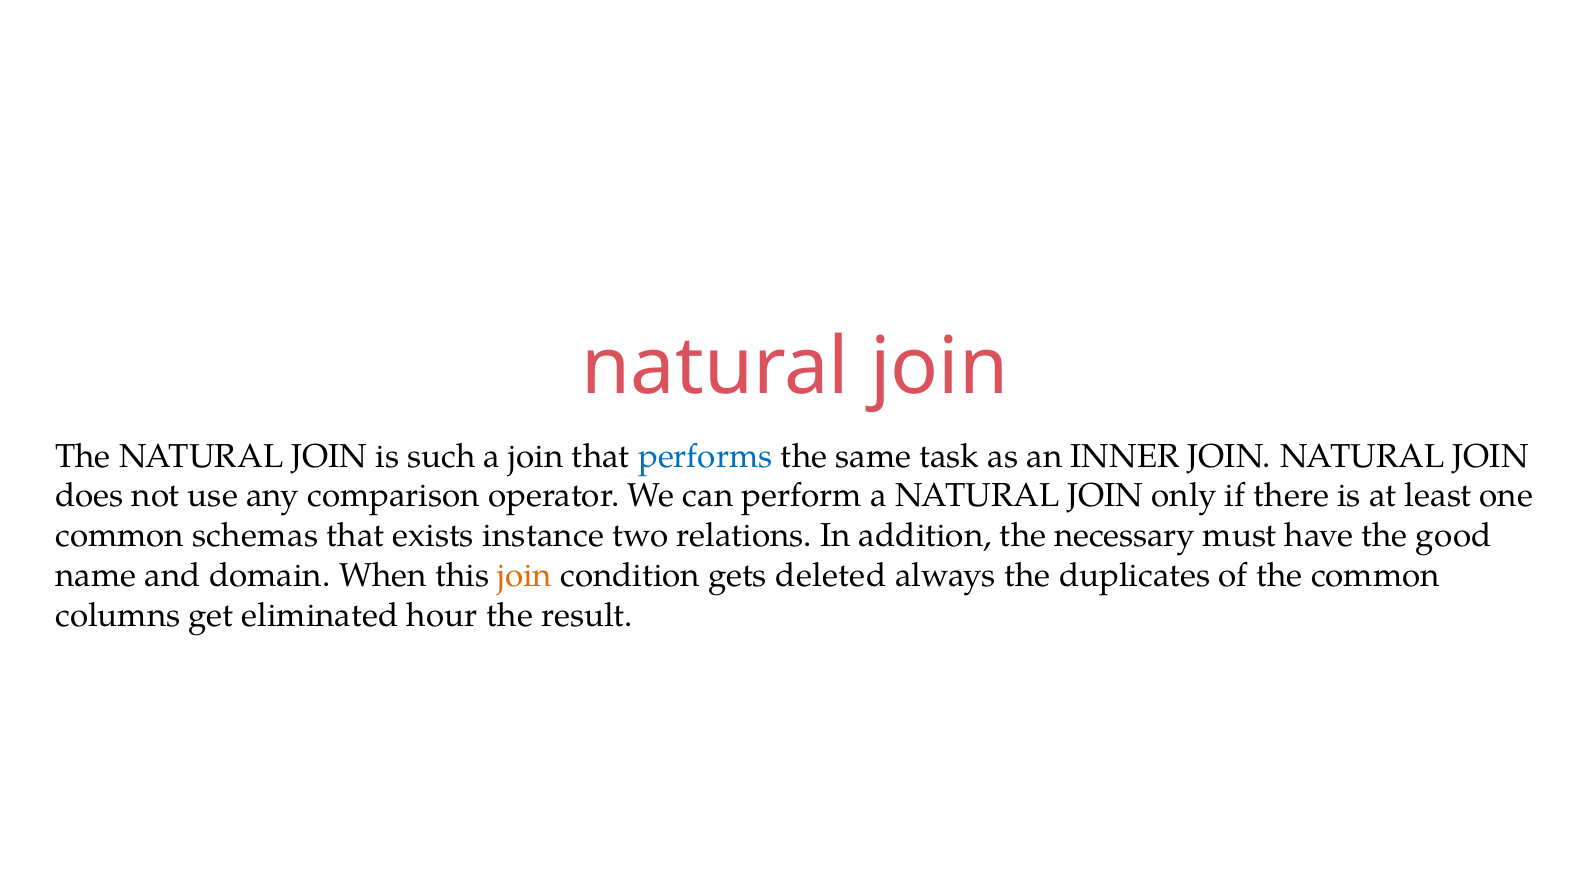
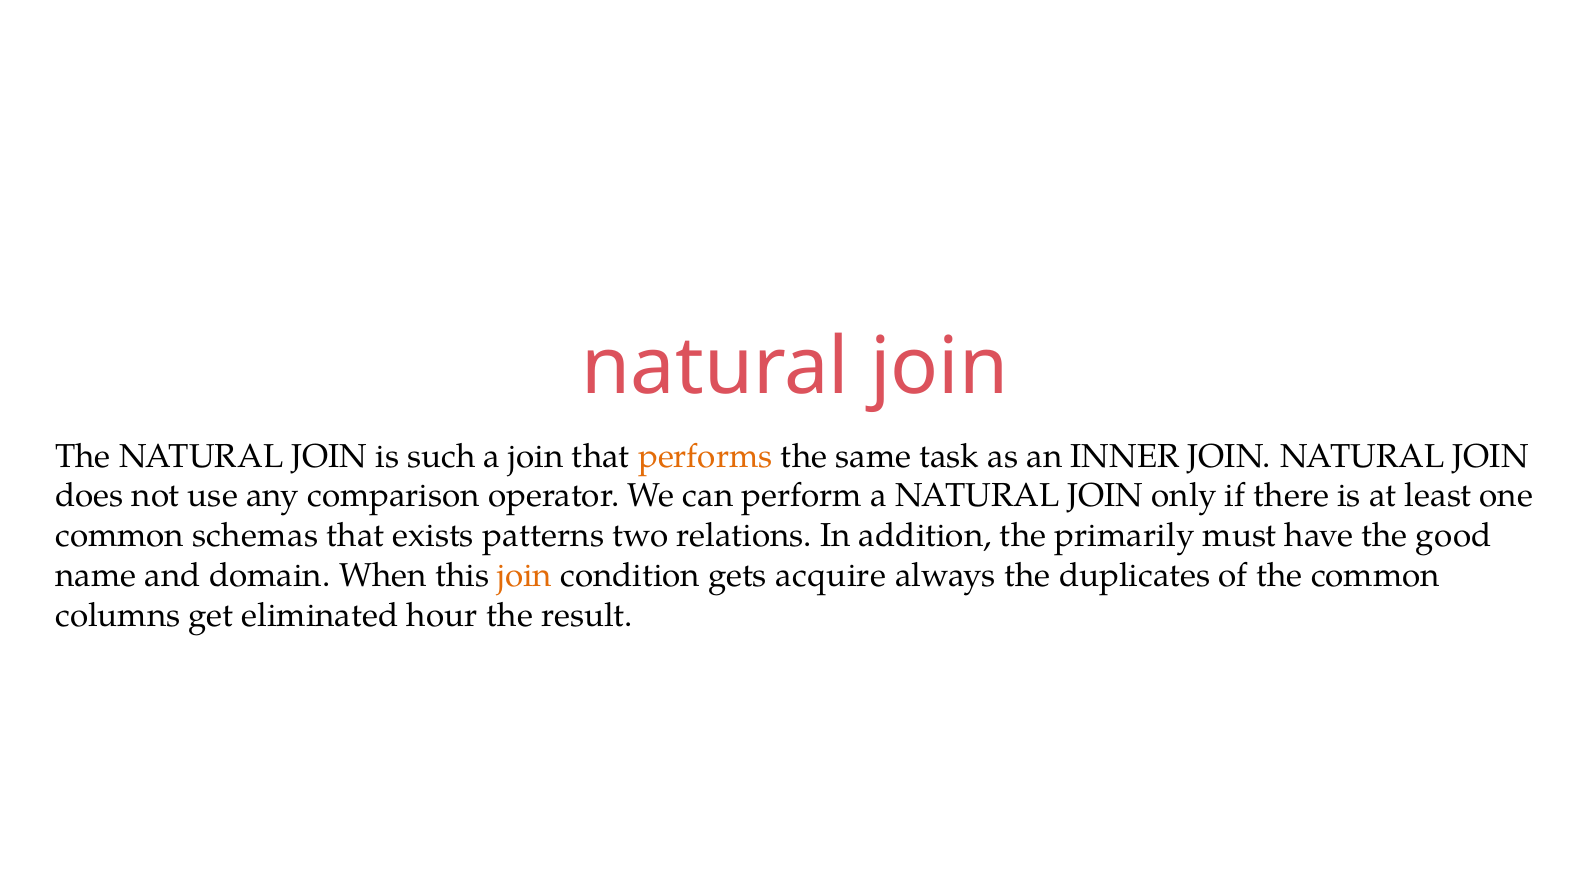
performs colour: blue -> orange (705, 456)
instance: instance -> patterns (543, 536)
necessary: necessary -> primarily (1125, 536)
deleted: deleted -> acquire (831, 576)
